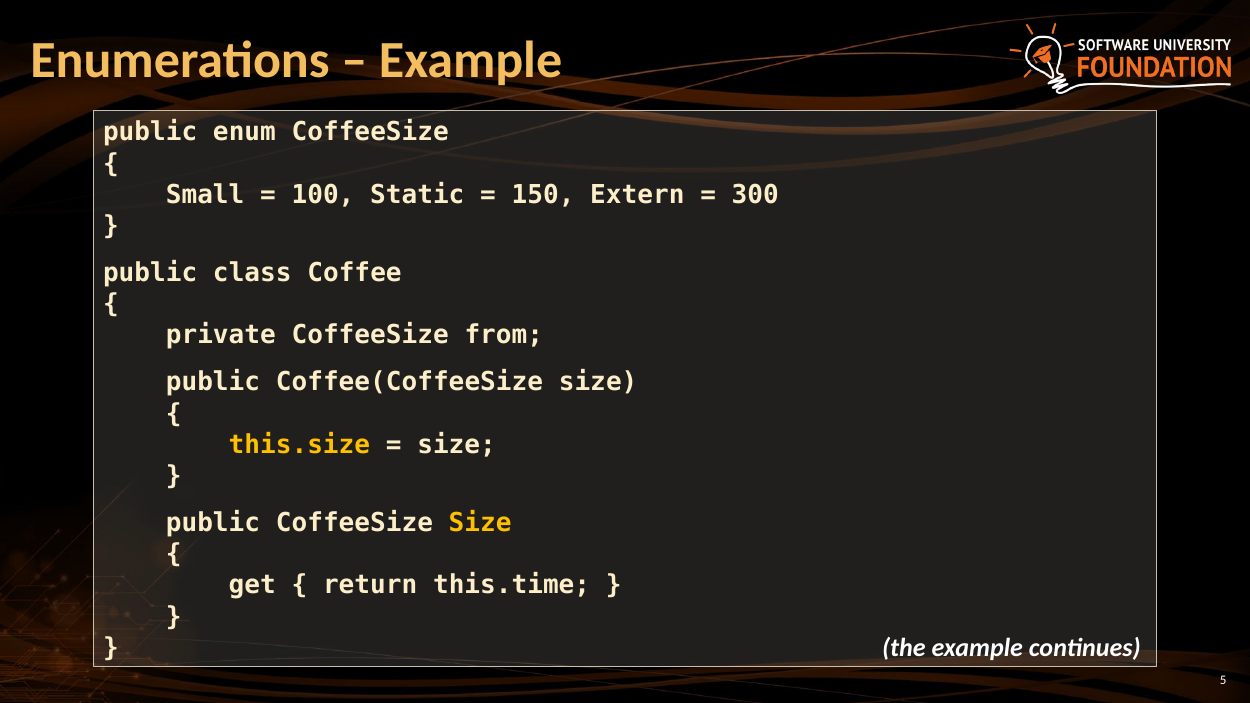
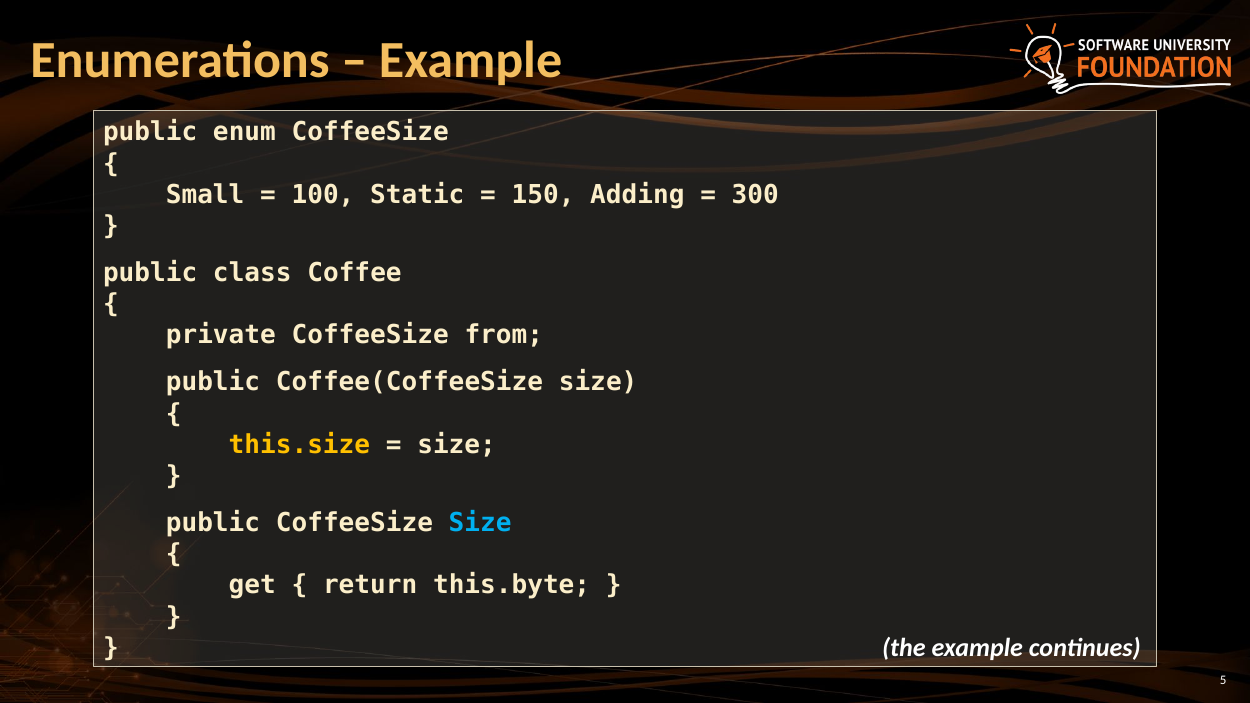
Extern: Extern -> Adding (637, 195)
Size colour: yellow -> light blue (480, 523)
this.time: this.time -> this.byte (512, 586)
